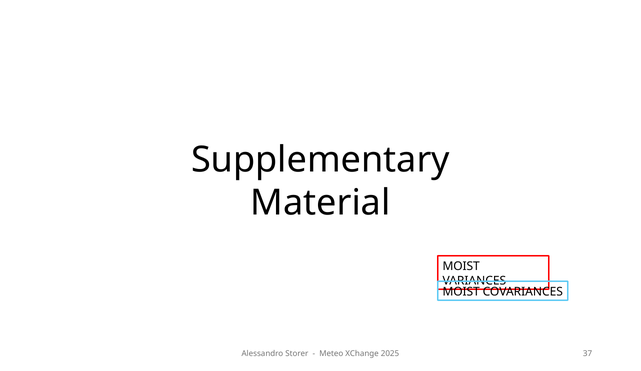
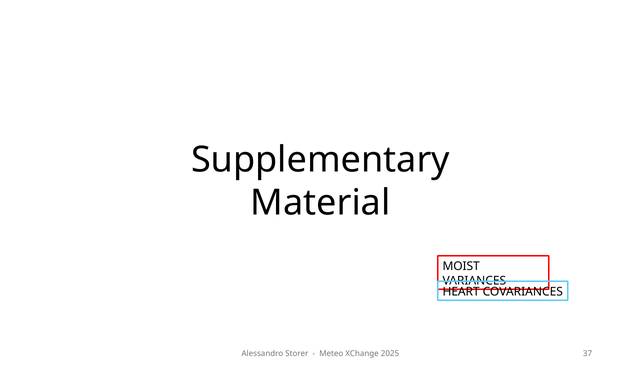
MOIST: MOIST -> HEART (461, 292)
